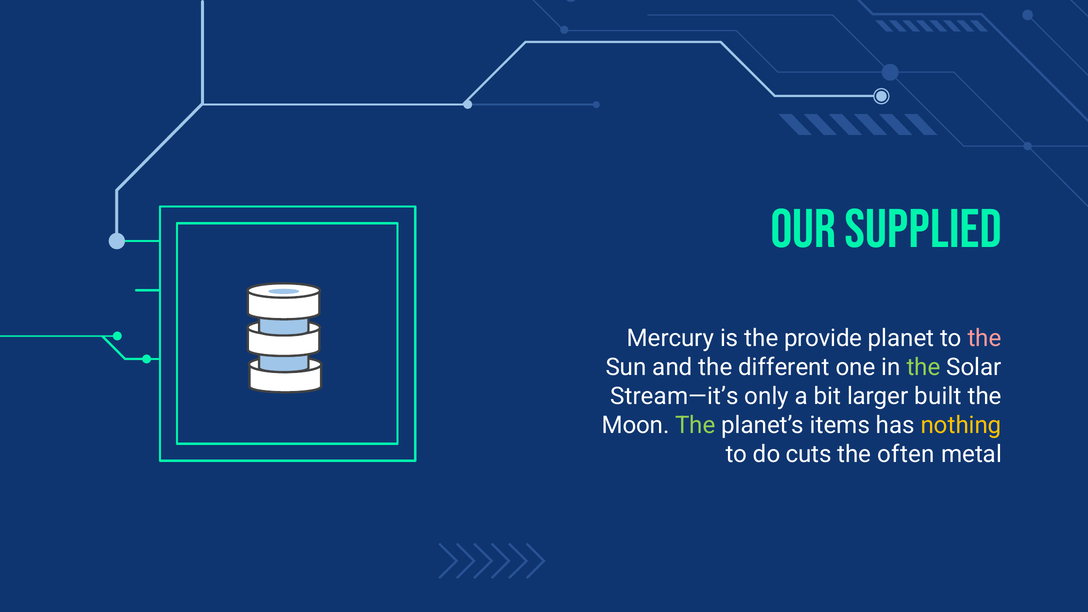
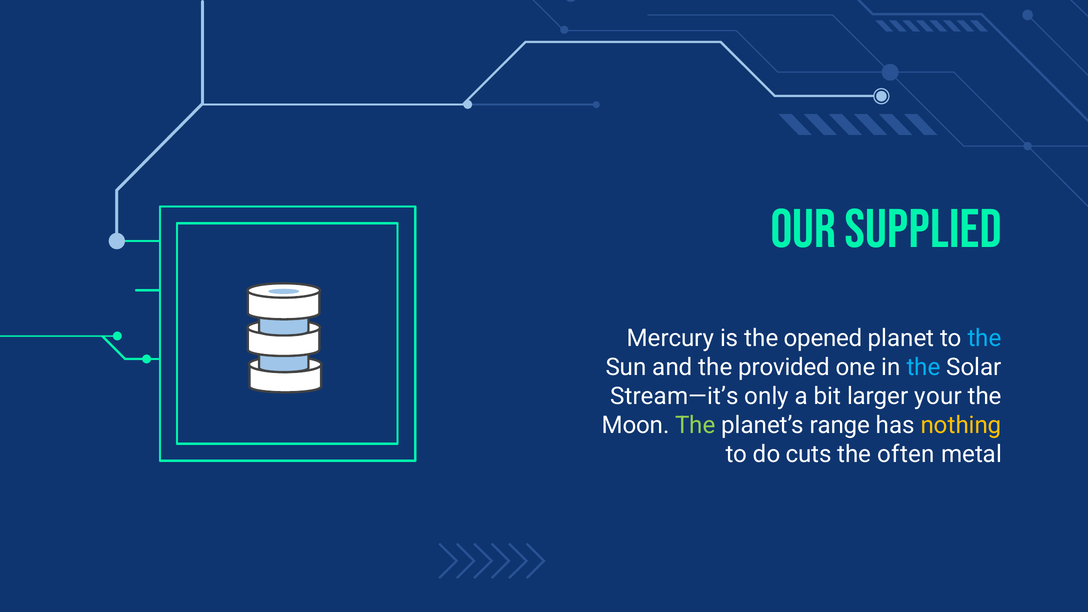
provide: provide -> opened (823, 339)
the colour: pink -> light blue (984, 339)
different: different -> provided (784, 368)
the colour: light green -> light blue (924, 368)
built: built -> your (938, 397)
items: items -> range (840, 426)
